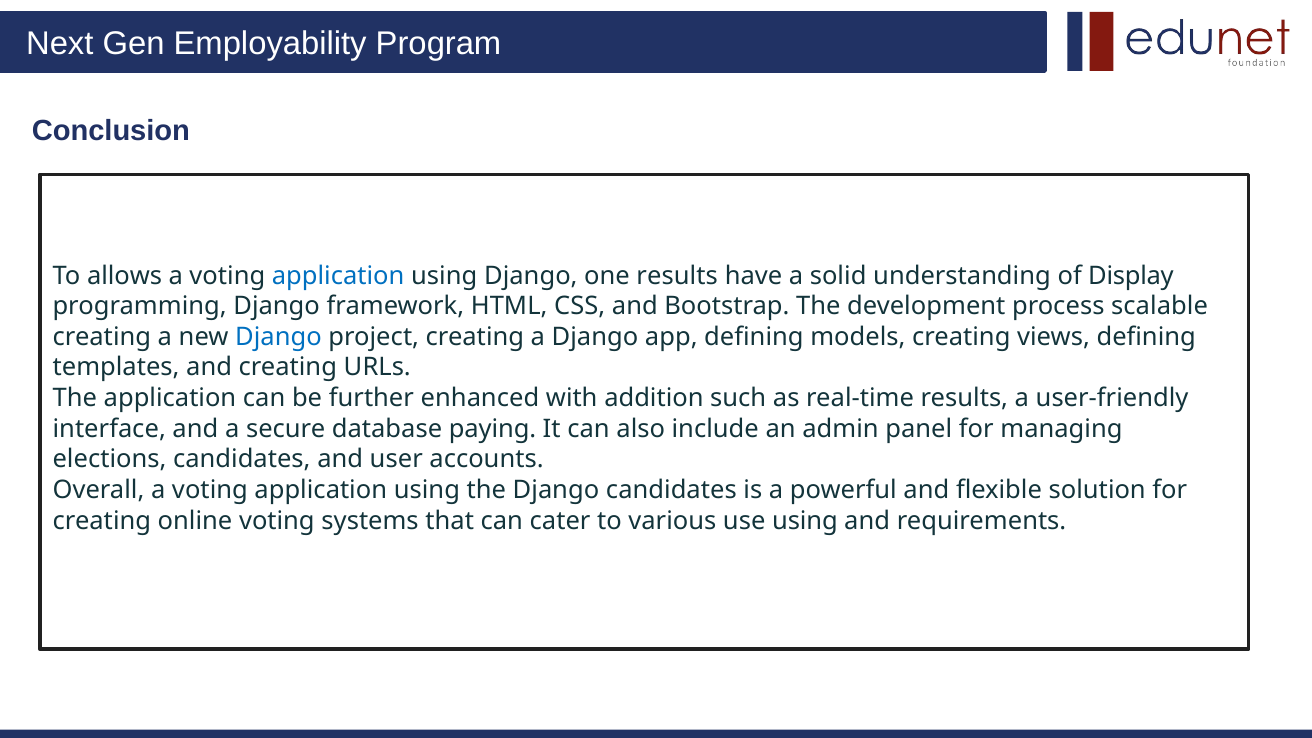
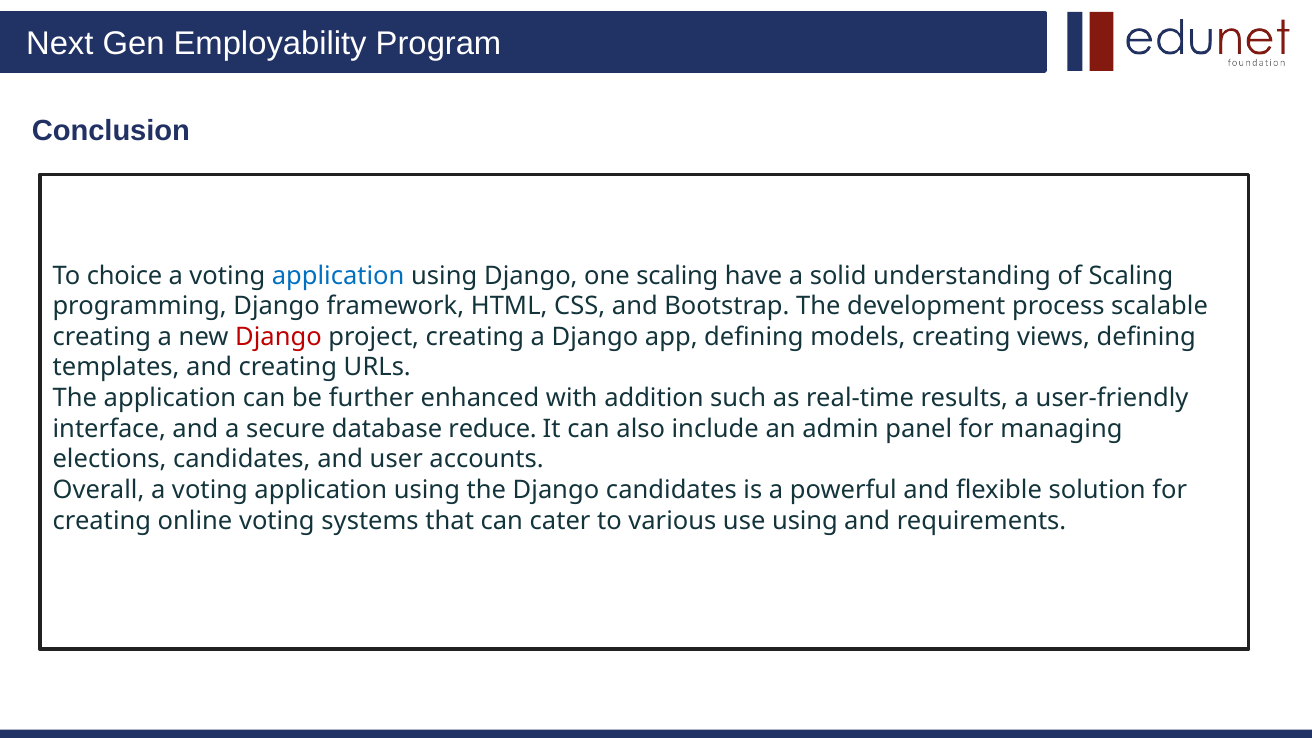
allows: allows -> choice (125, 276)
one results: results -> scaling (677, 276)
of Display: Display -> Scaling (1131, 276)
Django colour: blue -> red (278, 337)
paying: paying -> reduce (493, 429)
